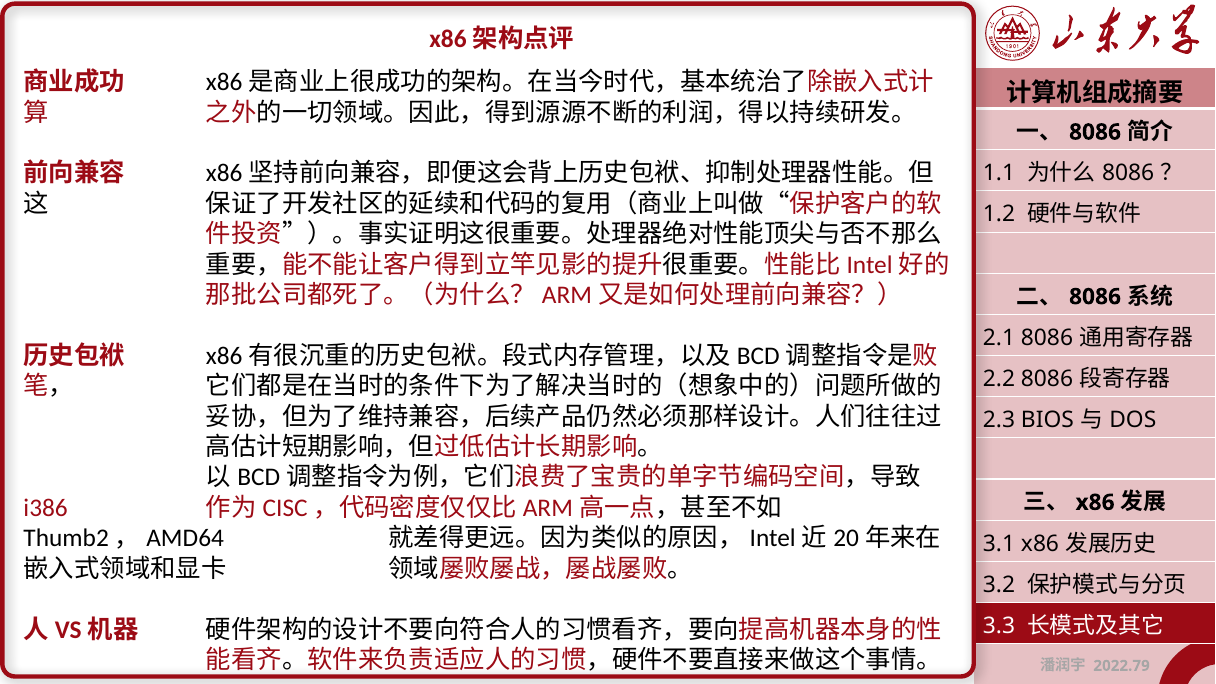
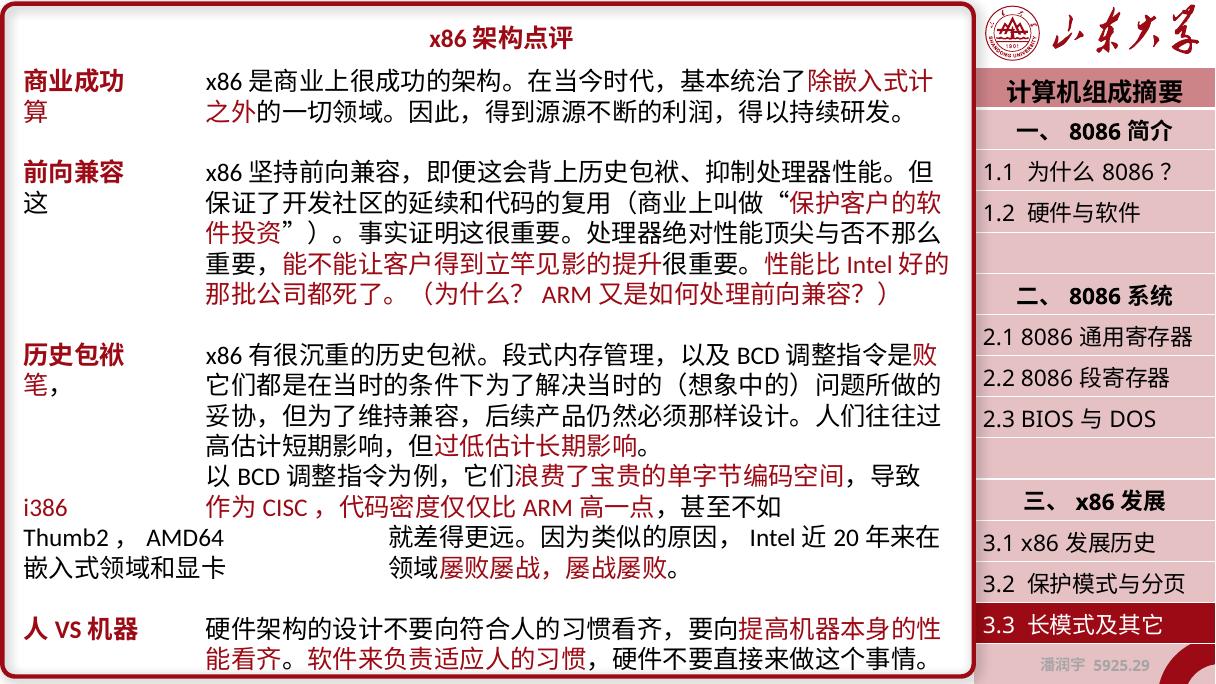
2022.79: 2022.79 -> 5925.29 (1122, 666)
